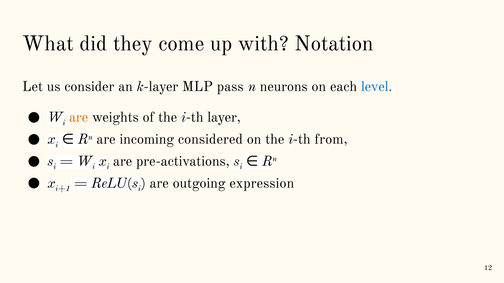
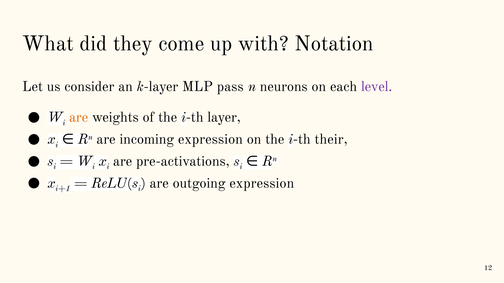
level colour: blue -> purple (377, 87)
incoming considered: considered -> expression (210, 140)
from: from -> their (331, 140)
